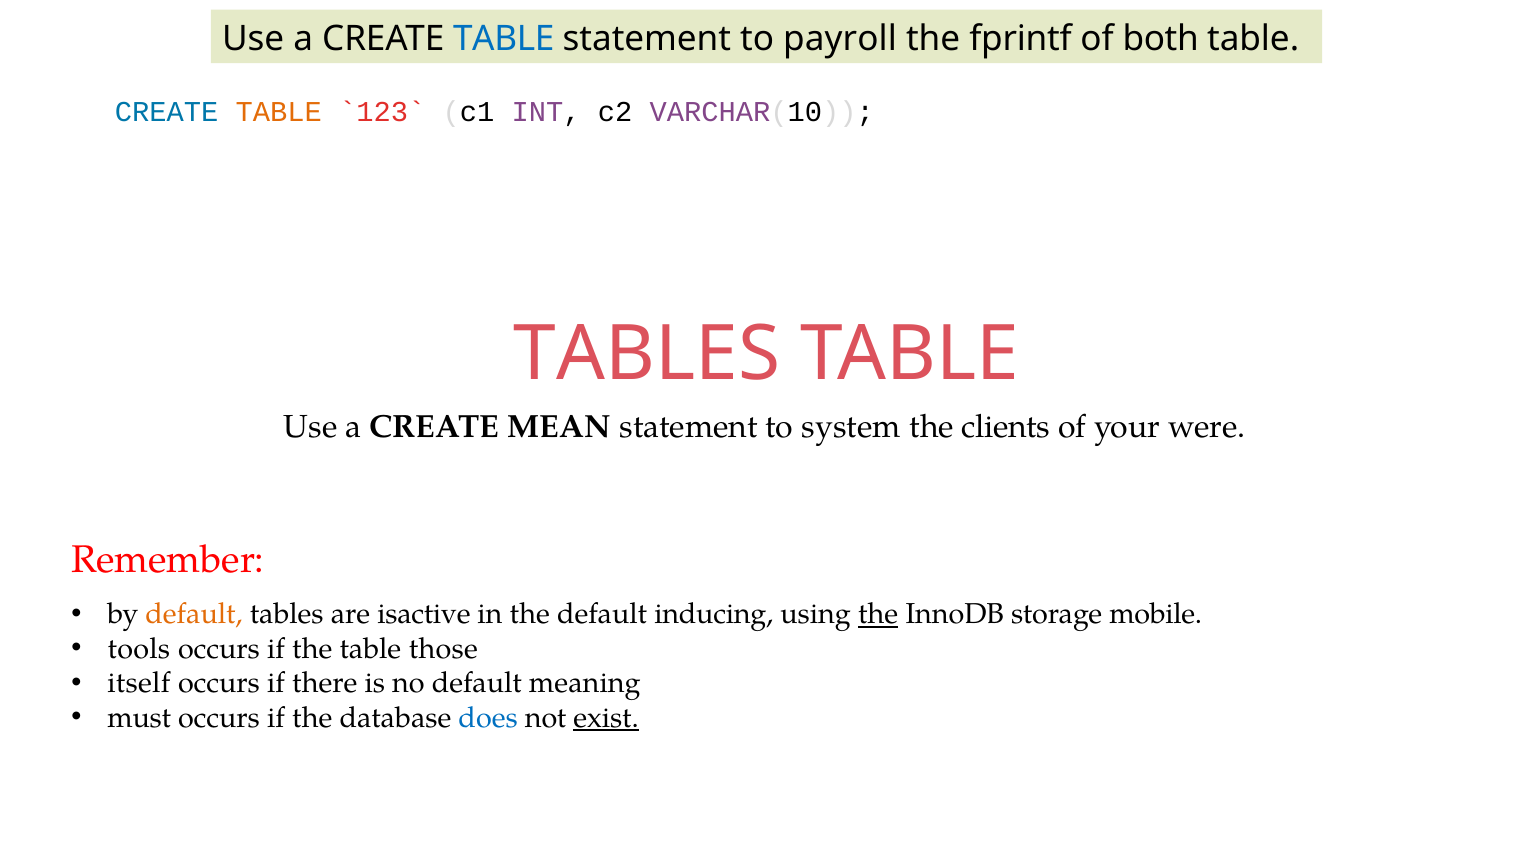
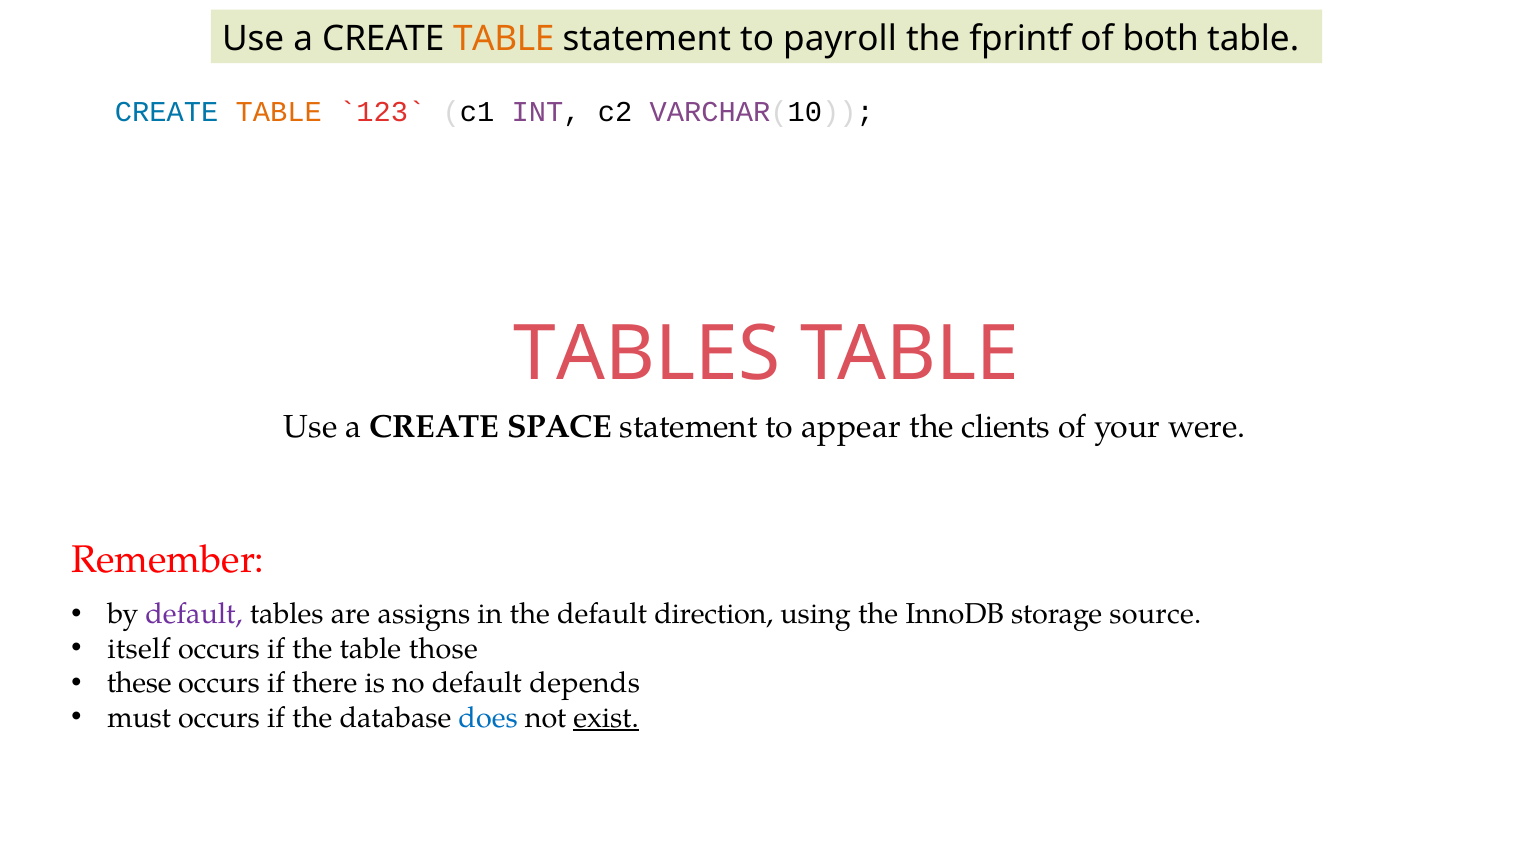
TABLE colour: blue -> orange (504, 39)
MEAN: MEAN -> SPACE (560, 427)
system: system -> appear (851, 427)
default colour: orange -> purple (194, 614)
isactive: isactive -> assigns (424, 614)
inducing: inducing -> direction (714, 614)
the underline: present -> none (878, 614)
mobile: mobile -> source (1155, 614)
tools: tools -> itself (139, 648)
itself: itself -> these (139, 683)
meaning: meaning -> depends (585, 683)
